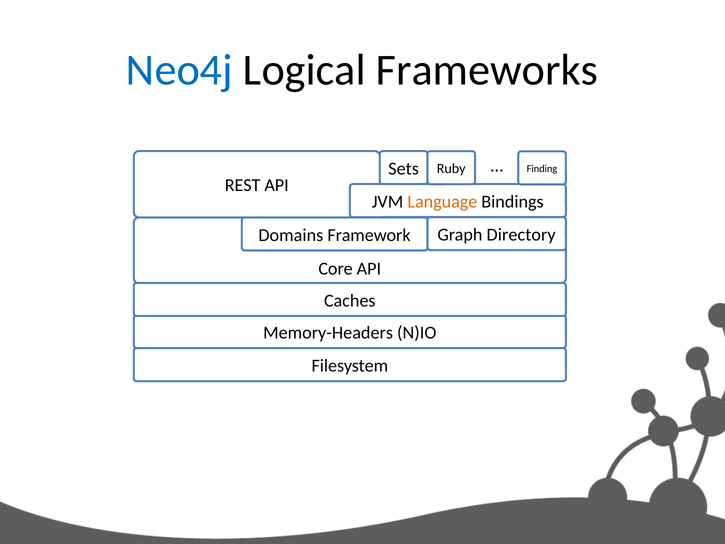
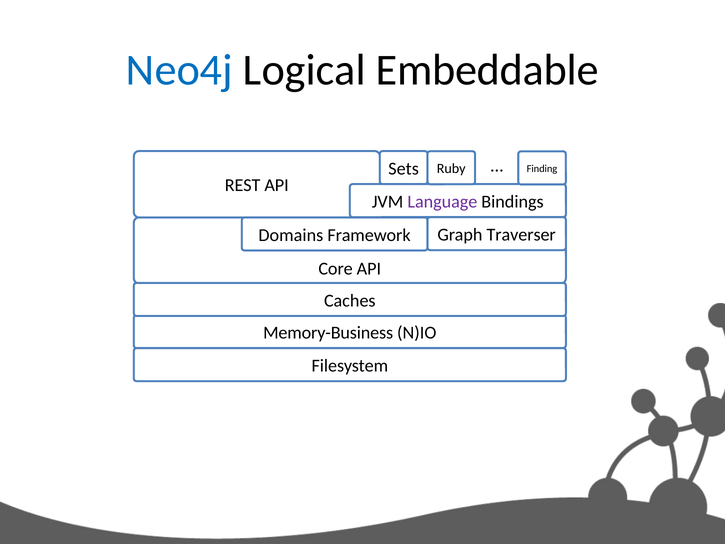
Frameworks: Frameworks -> Embeddable (487, 70)
Language colour: orange -> purple (442, 202)
Directory: Directory -> Traverser (521, 235)
Memory-Headers: Memory-Headers -> Memory-Business (328, 333)
